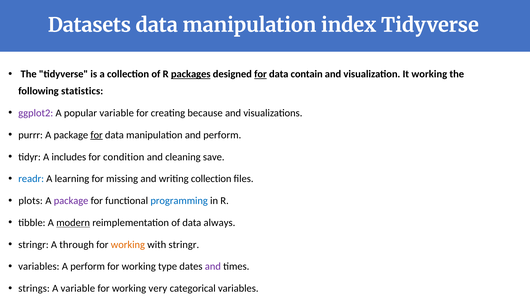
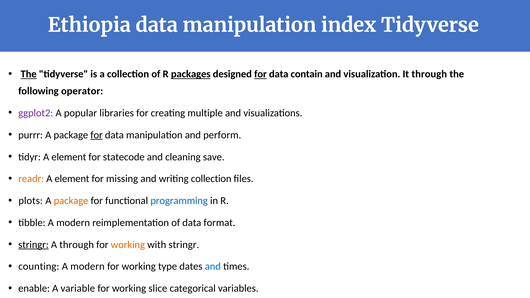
Datasets: Datasets -> Ethiopia (89, 25)
The underline: none -> present (29, 74)
It working: working -> through (429, 74)
statistics: statistics -> operator (82, 91)
popular variable: variable -> libraries (117, 113)
because: because -> multiple (205, 113)
tidyr A includes: includes -> element (69, 157)
condition: condition -> statecode (124, 157)
readr colour: blue -> orange (31, 179)
learning: learning -> element (72, 179)
package colour: purple -> orange (71, 201)
modern underline: present -> none (73, 223)
always: always -> format (220, 223)
stringr underline: none -> present (33, 245)
variables: variables -> counting (39, 267)
perform: perform -> modern (88, 267)
and colour: purple -> blue (213, 267)
strings: strings -> enable (34, 289)
very: very -> slice (158, 289)
